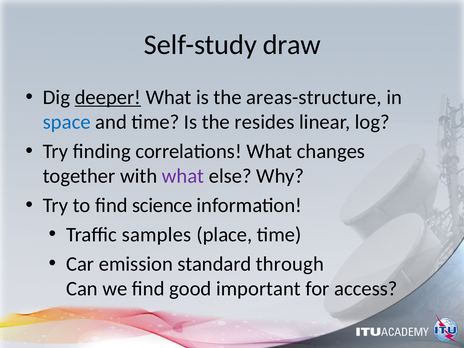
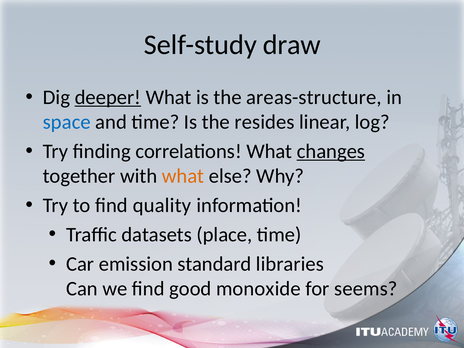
changes underline: none -> present (331, 151)
what colour: purple -> orange (183, 176)
science: science -> quality (162, 205)
samples: samples -> datasets (157, 235)
through: through -> libraries (290, 264)
important: important -> monoxide (258, 289)
access: access -> seems (366, 289)
